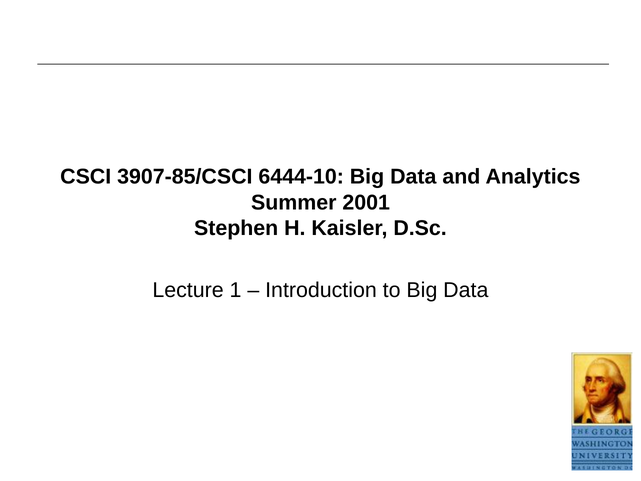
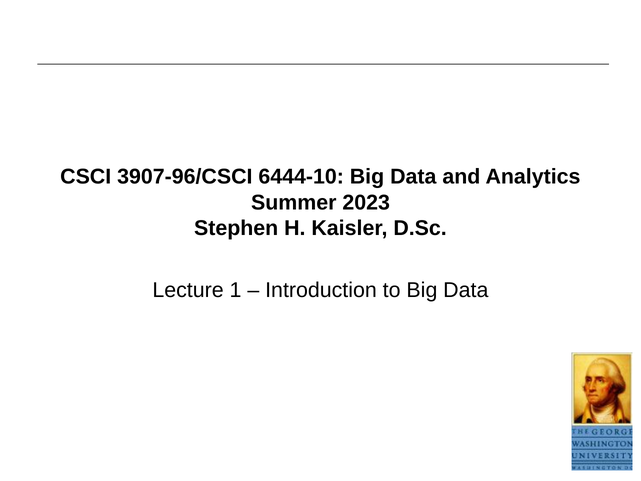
3907-85/CSCI: 3907-85/CSCI -> 3907-96/CSCI (185, 177)
2001: 2001 -> 2023 (366, 202)
